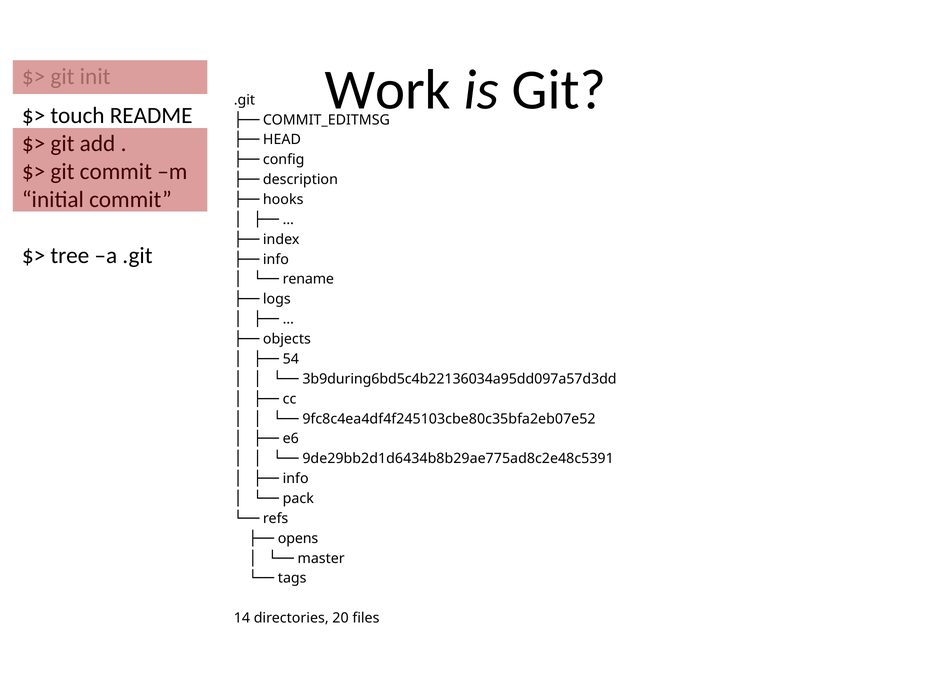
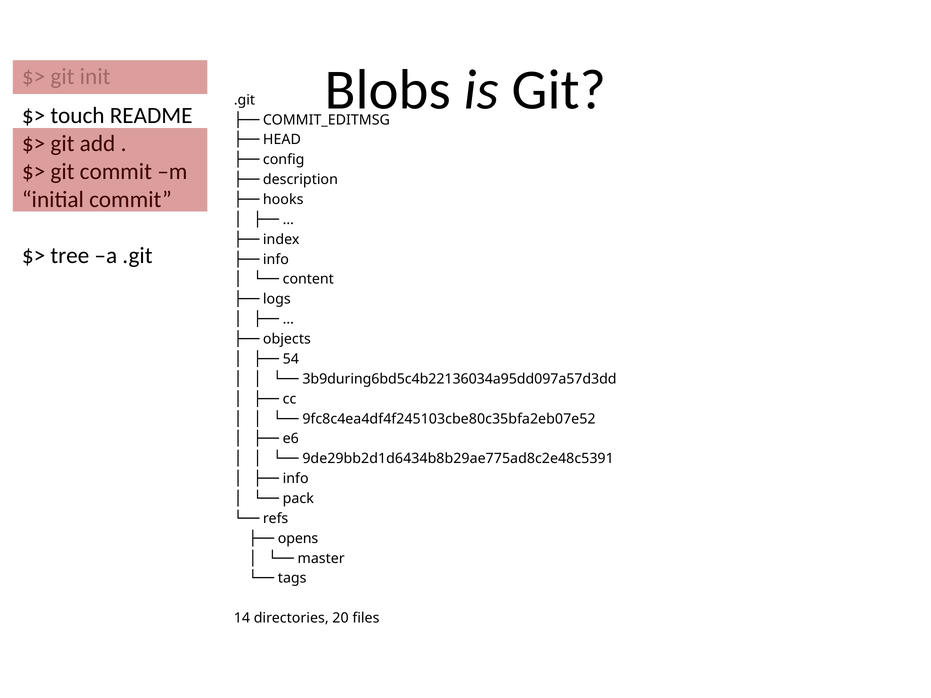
Work: Work -> Blobs (388, 90)
rename: rename -> content (308, 279)
